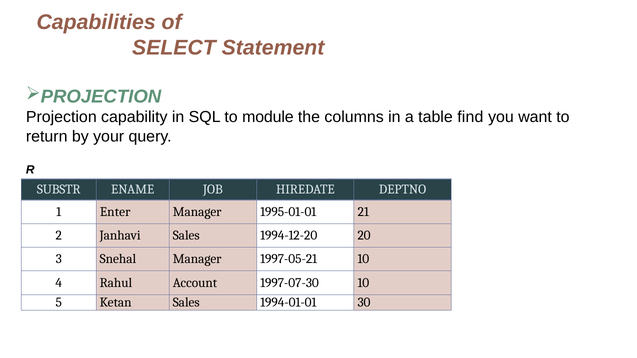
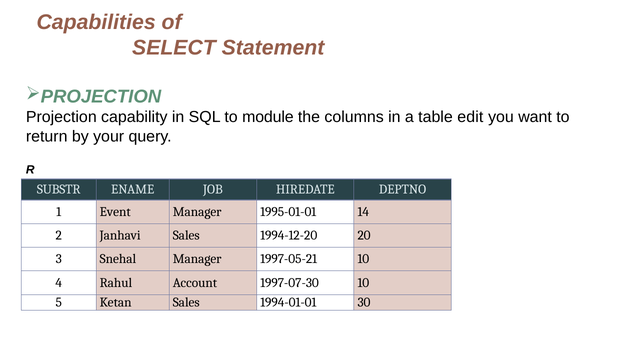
find: find -> edit (470, 117)
Enter: Enter -> Event (115, 212)
21: 21 -> 14 (363, 212)
